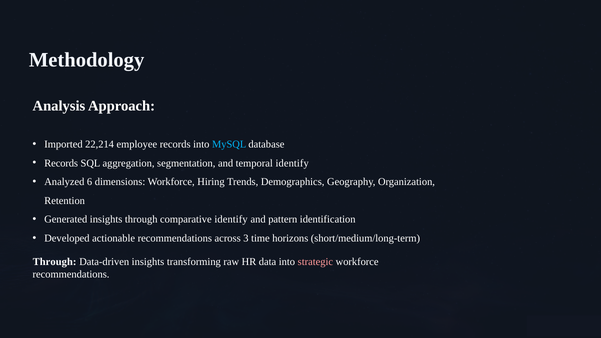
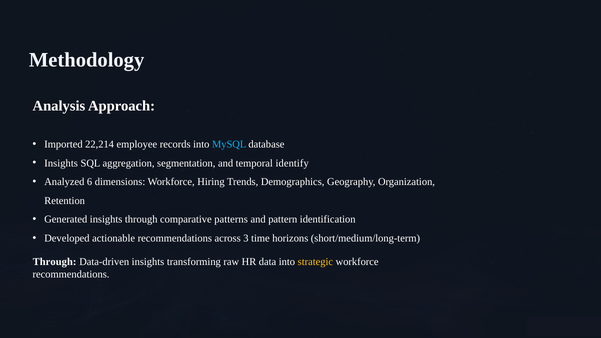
Records: Records -> Insights (61, 163)
comparative identify: identify -> patterns (231, 219)
strategic colour: pink -> yellow (315, 262)
